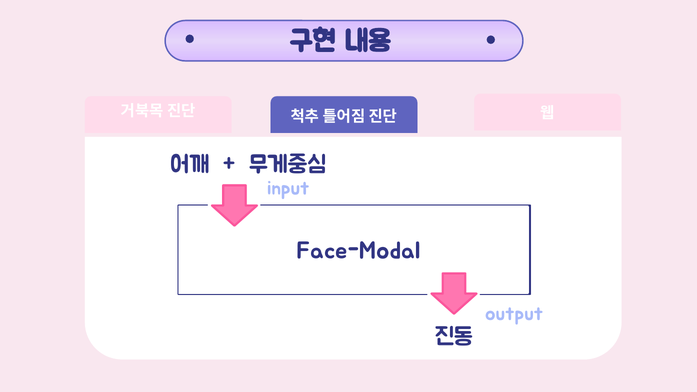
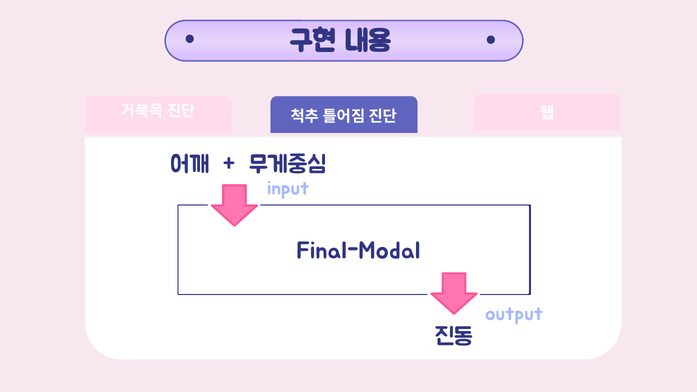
Face-Modal: Face-Modal -> Final-Modal (359, 251)
